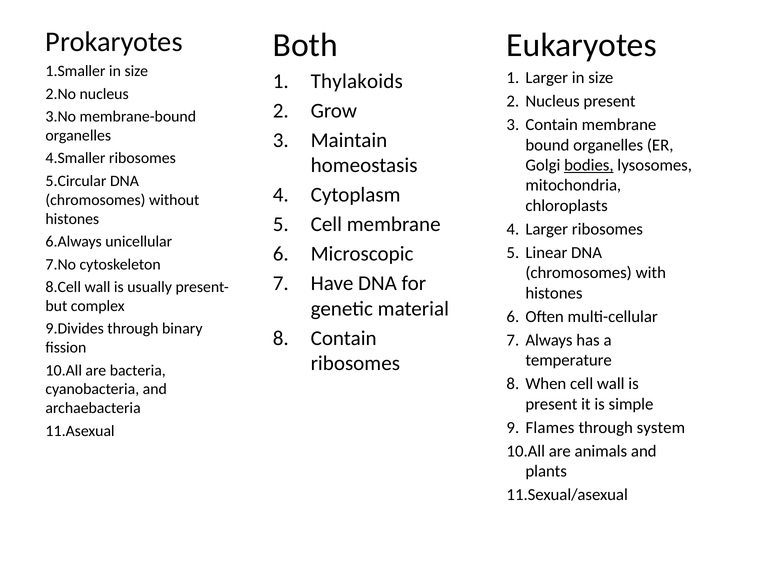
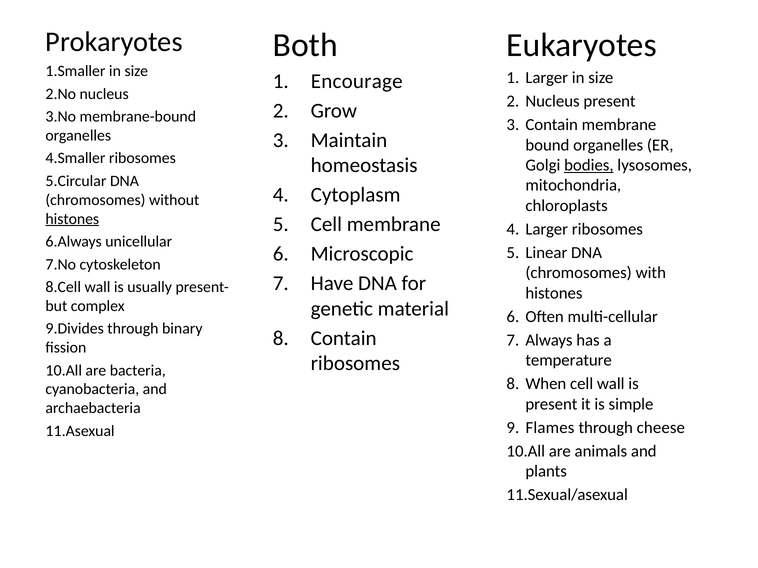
Thylakoids: Thylakoids -> Encourage (357, 81)
histones underline: none -> present (72, 219)
system: system -> cheese (661, 428)
